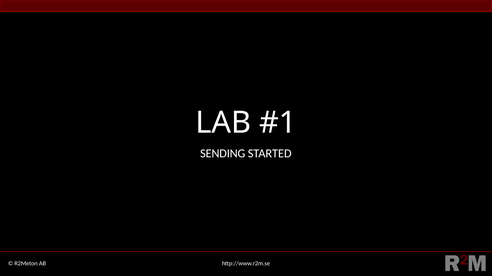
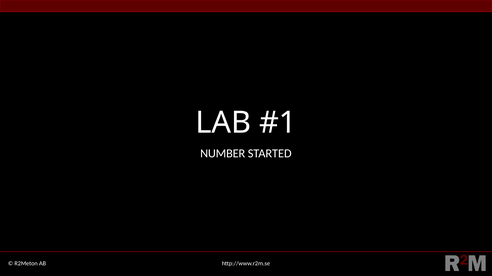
SENDING: SENDING -> NUMBER (223, 154)
